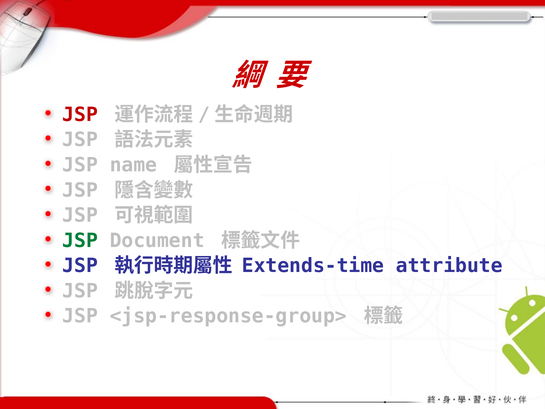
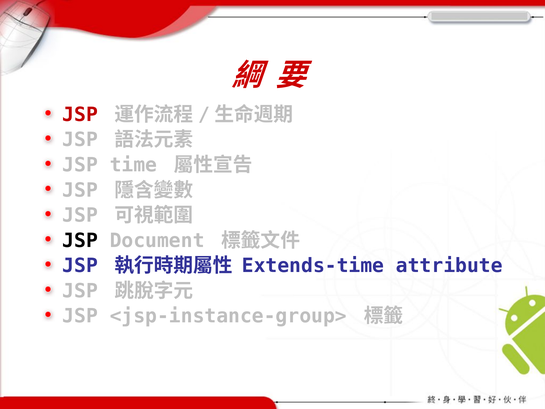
name: name -> time (133, 165)
JSP colour: green -> black (80, 240)
<jsp-response-group>: <jsp-response-group> -> <jsp-instance-group> (228, 316)
